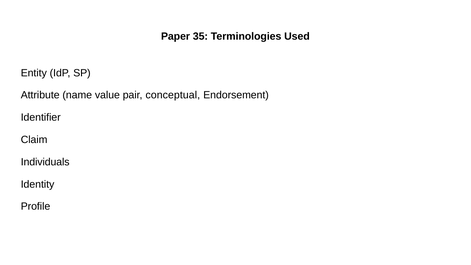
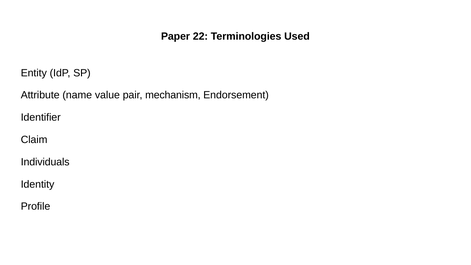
35: 35 -> 22 (200, 36)
conceptual: conceptual -> mechanism (173, 95)
